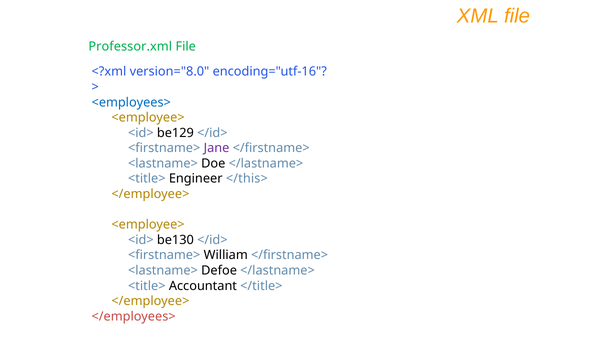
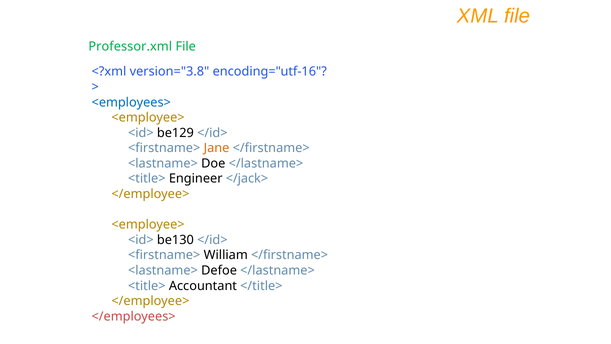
version="8.0: version="8.0 -> version="3.8 (169, 72)
Jane colour: purple -> orange (217, 148)
</this>: </this> -> </jack> (247, 179)
